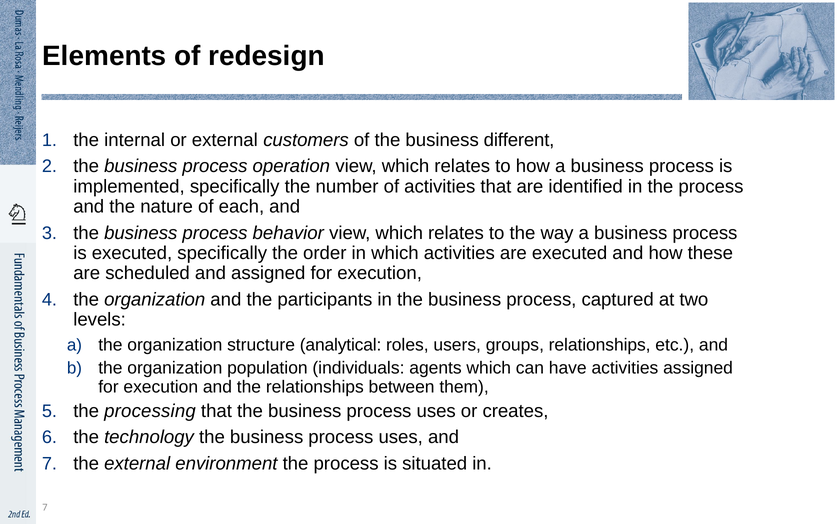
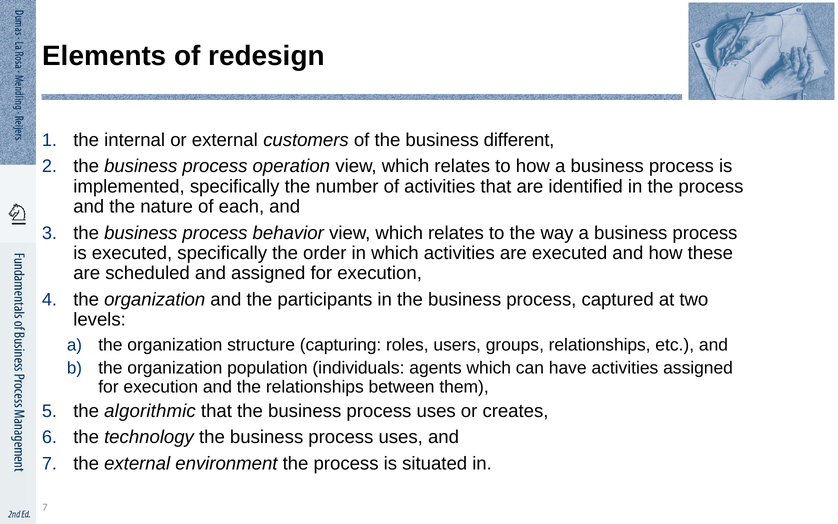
analytical: analytical -> capturing (341, 345)
processing: processing -> algorithmic (150, 411)
